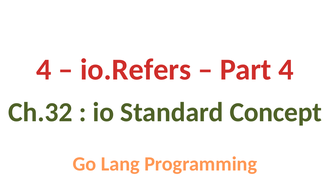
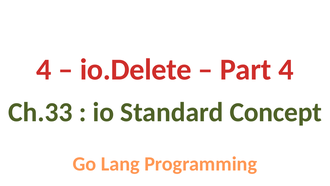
io.Refers: io.Refers -> io.Delete (136, 70)
Ch.32: Ch.32 -> Ch.33 (40, 112)
